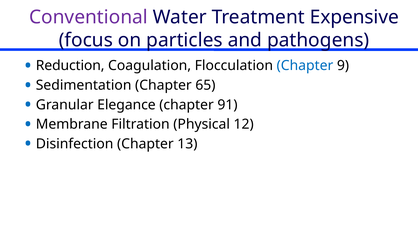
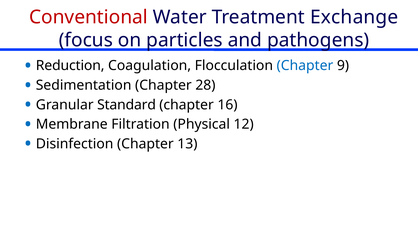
Conventional colour: purple -> red (89, 17)
Expensive: Expensive -> Exchange (354, 17)
65: 65 -> 28 (205, 85)
Elegance: Elegance -> Standard (127, 105)
91: 91 -> 16 (227, 105)
